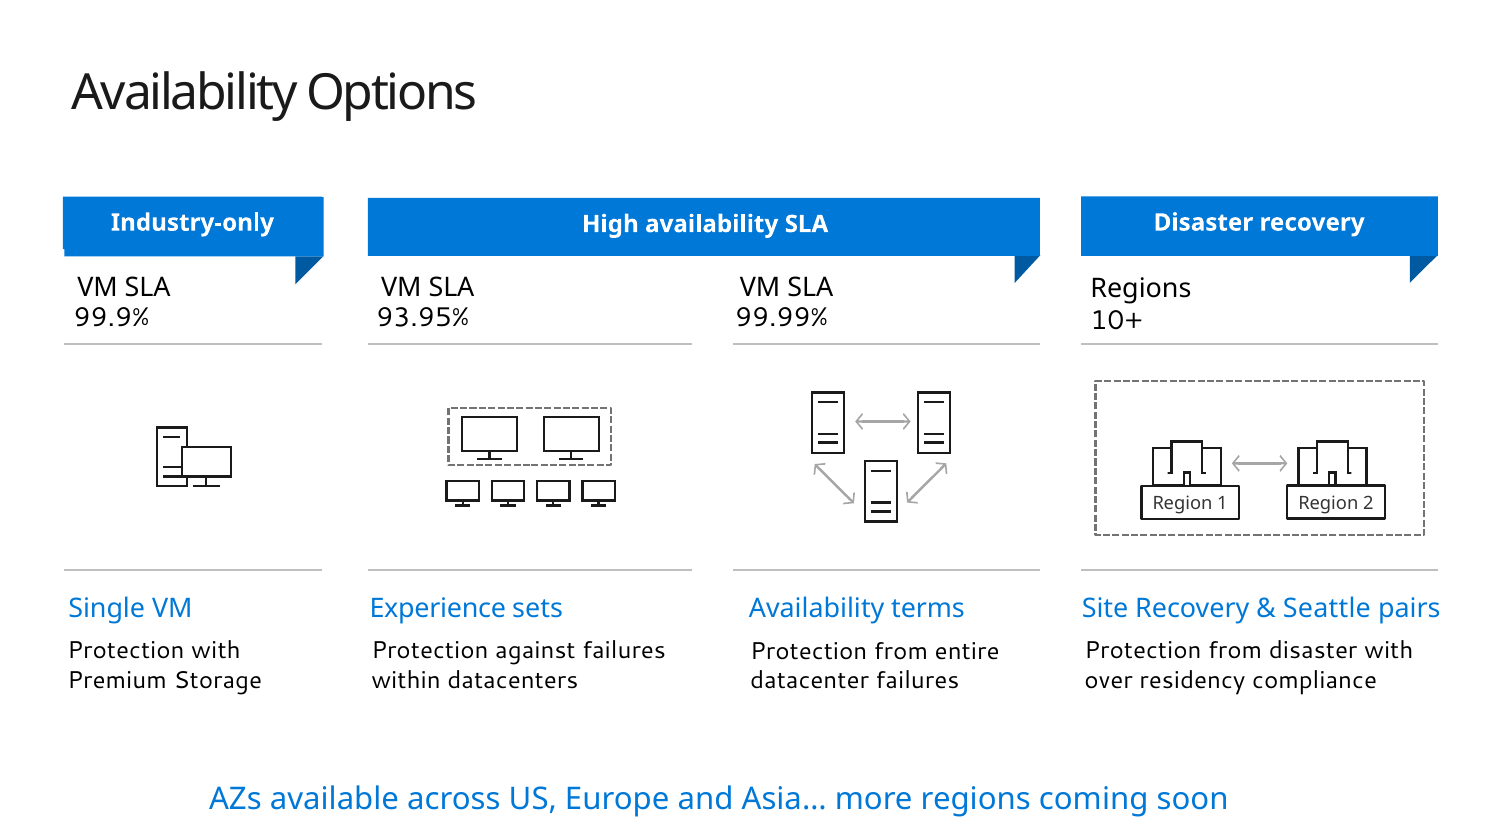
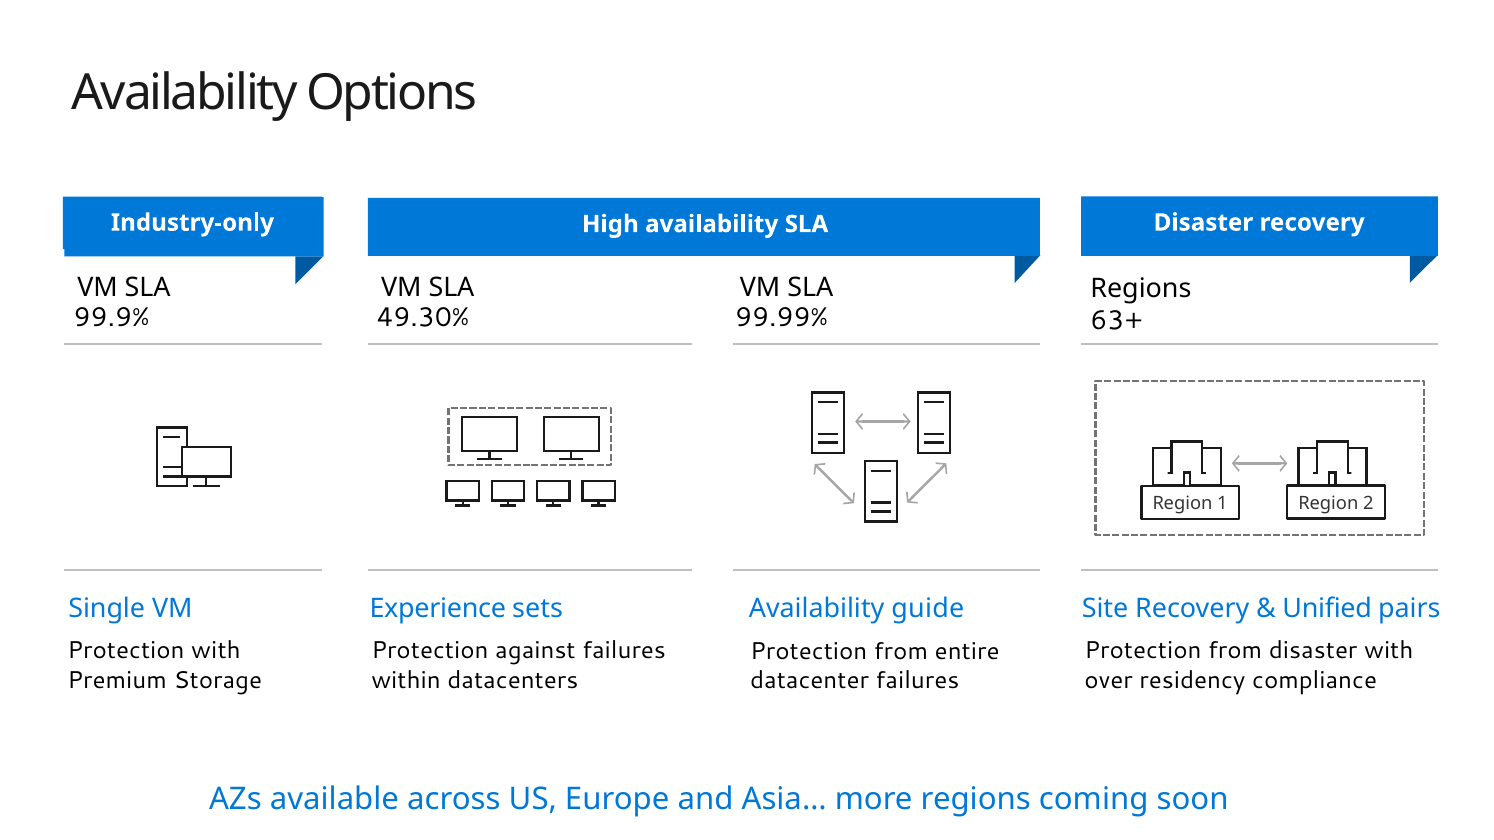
93.95%: 93.95% -> 49.30% (423, 318)
10+: 10+ -> 63+ (1117, 321)
terms: terms -> guide (928, 608)
Seattle: Seattle -> Unified (1327, 608)
